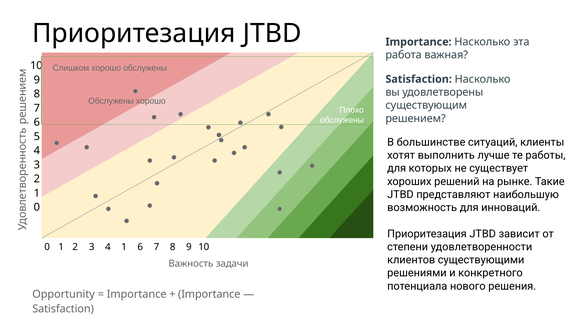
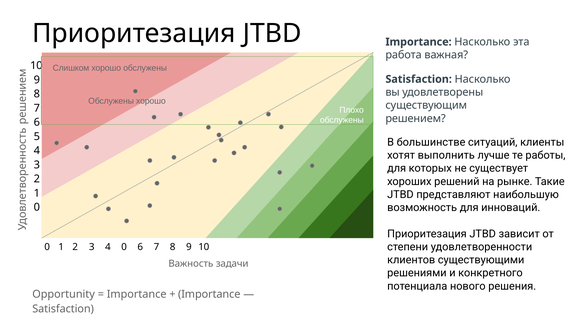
4 1: 1 -> 0 (124, 247)
